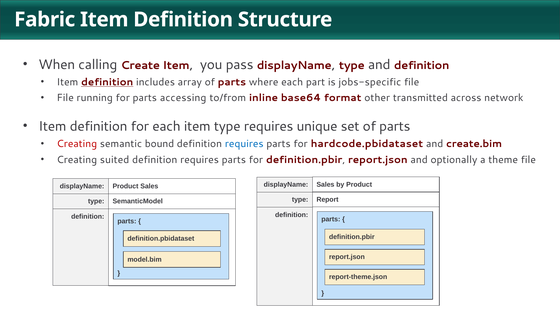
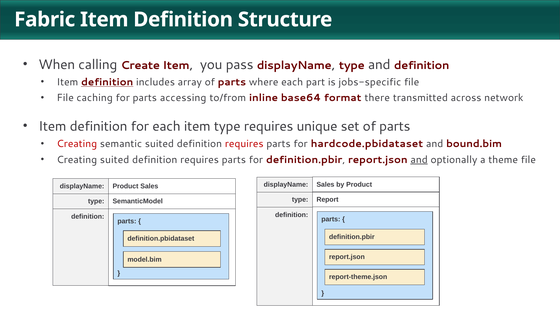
running: running -> caching (95, 98)
other: other -> there (377, 98)
semantic bound: bound -> suited (159, 144)
requires colour: blue -> red (244, 144)
create.bim: create.bim -> bound.bim (474, 144)
and underline: none -> present (419, 160)
